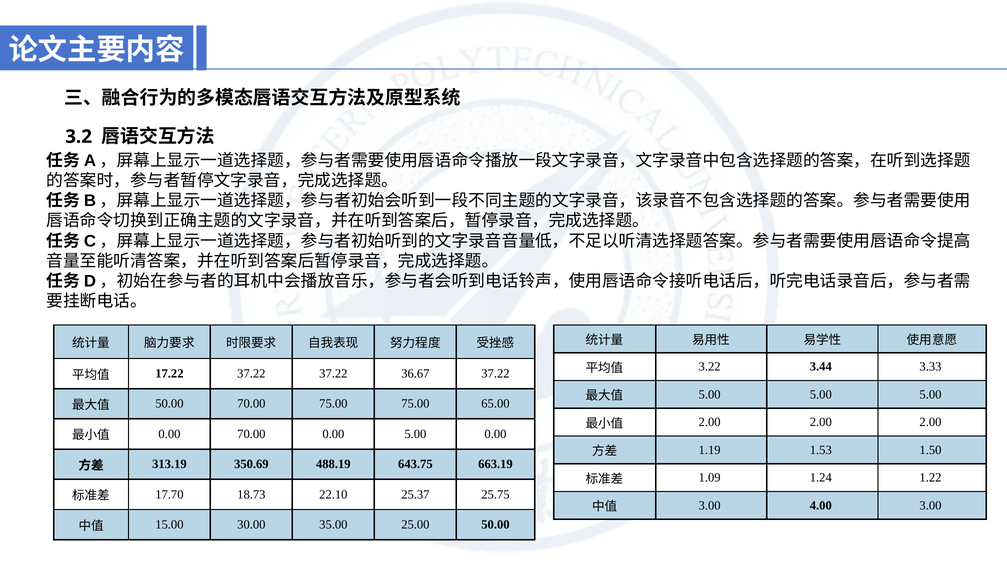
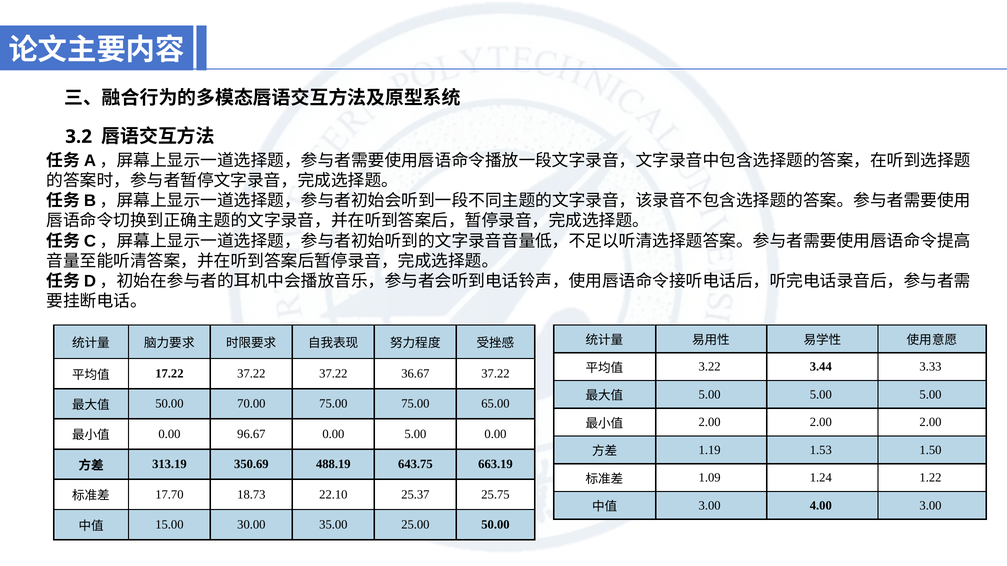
0.00 70.00: 70.00 -> 96.67 (251, 434)
